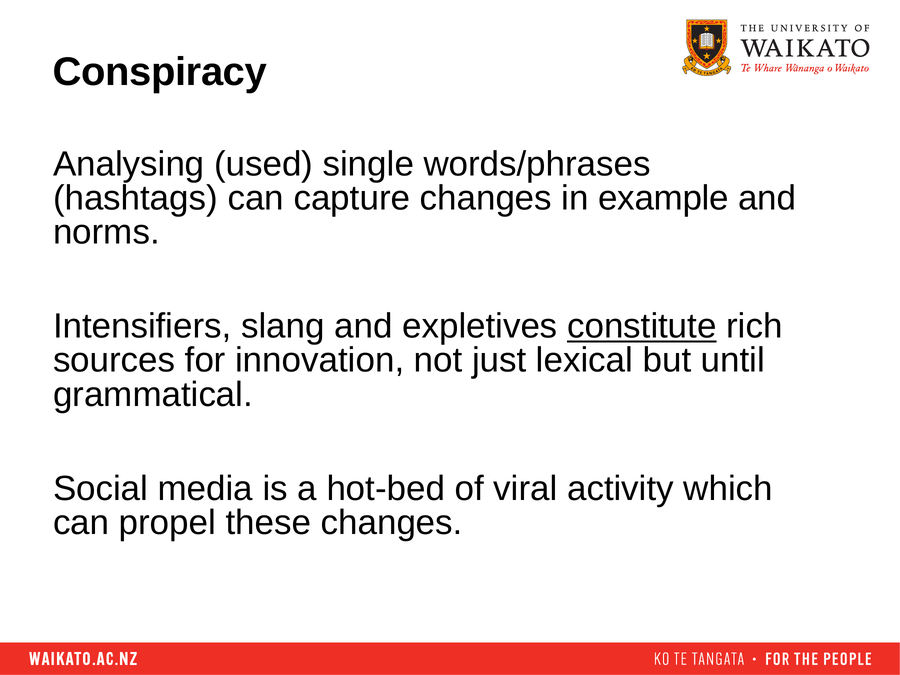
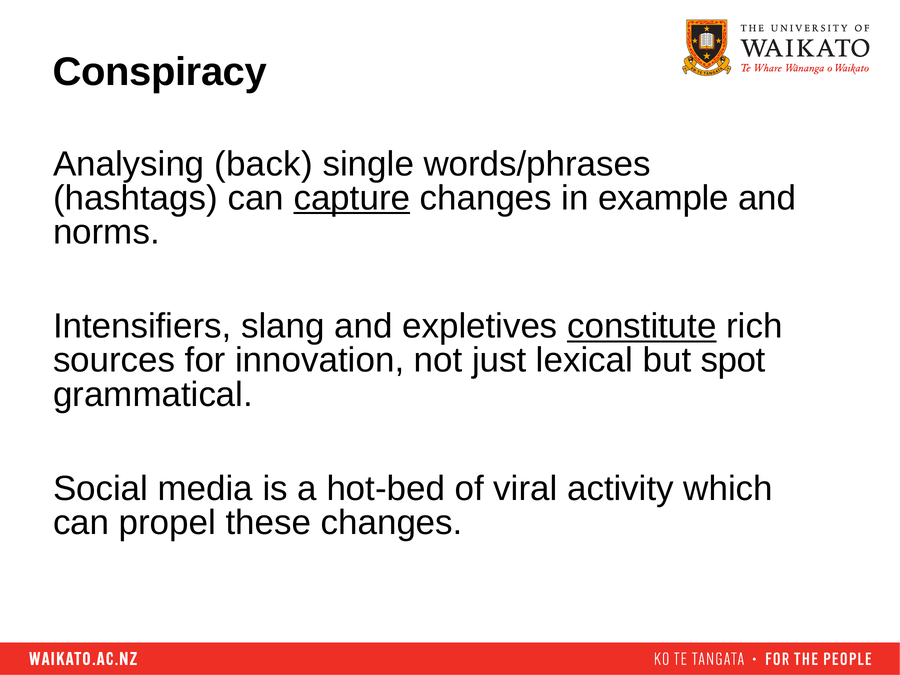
used: used -> back (263, 164)
capture underline: none -> present (352, 198)
until: until -> spot (733, 360)
